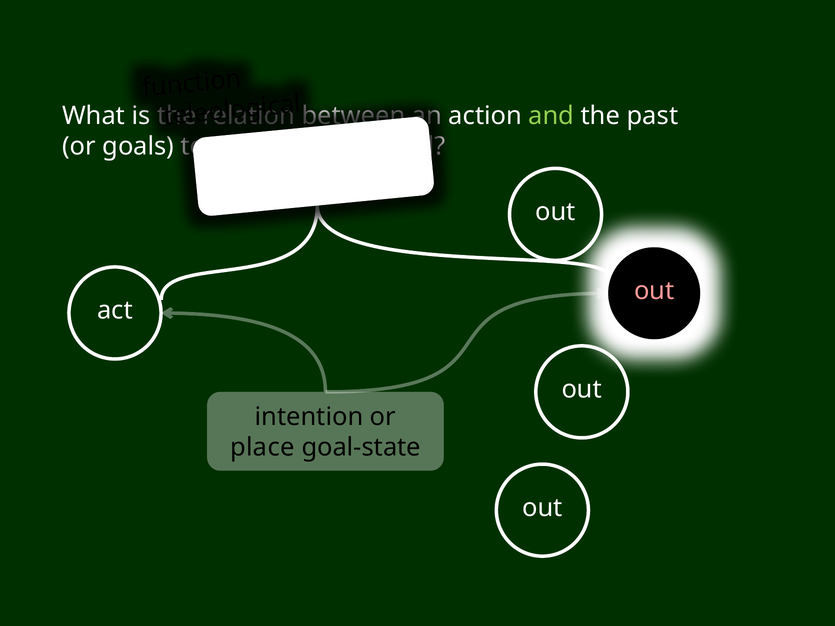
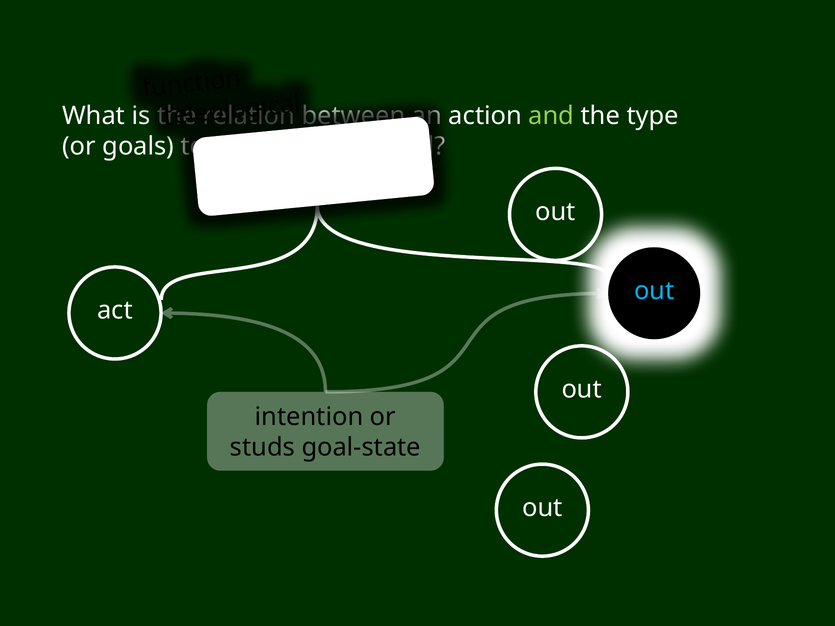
past: past -> type (653, 116)
out colour: pink -> light blue (654, 291)
place: place -> studs (262, 448)
